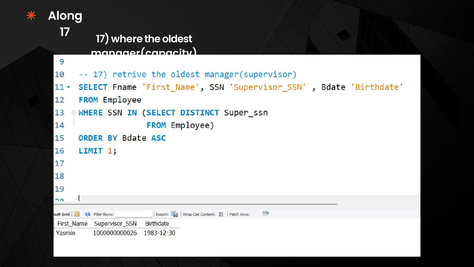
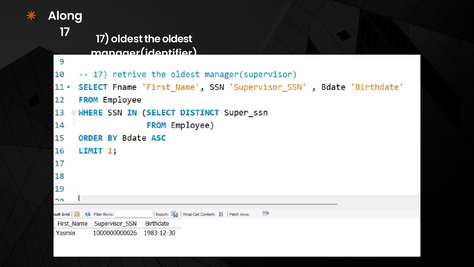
17 where: where -> oldest (127, 39)
manager(capacity: manager(capacity -> manager(identifier (144, 53)
